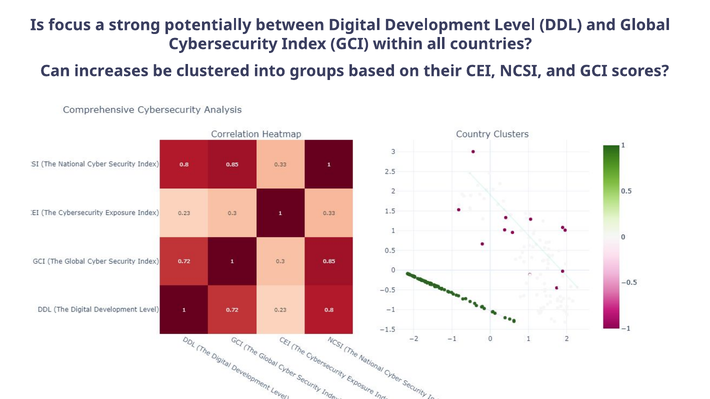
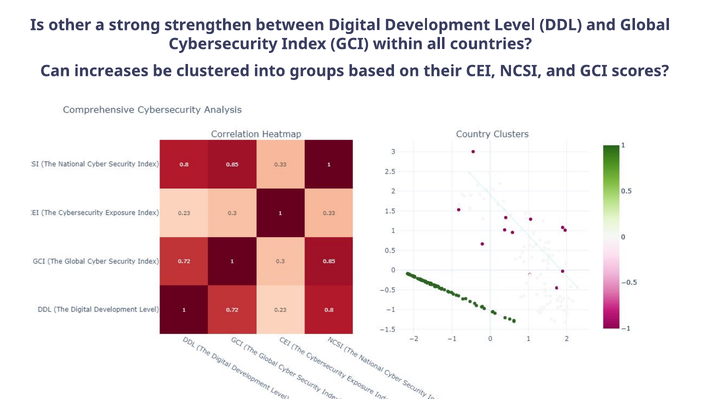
focus: focus -> other (70, 25)
potentially: potentially -> strengthen (208, 25)
